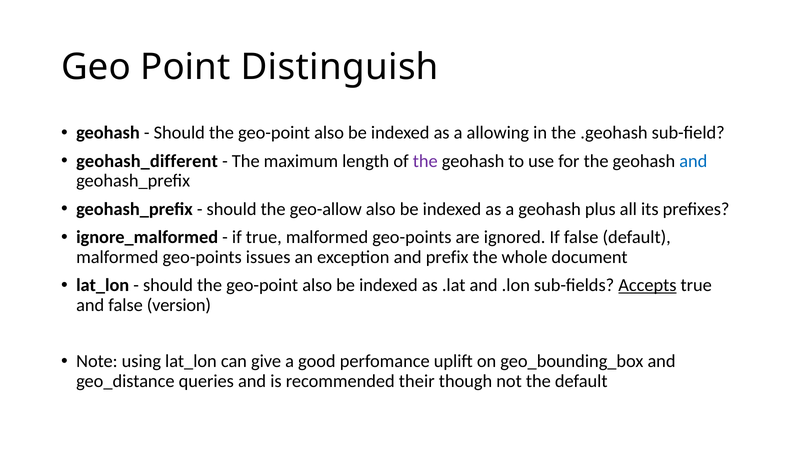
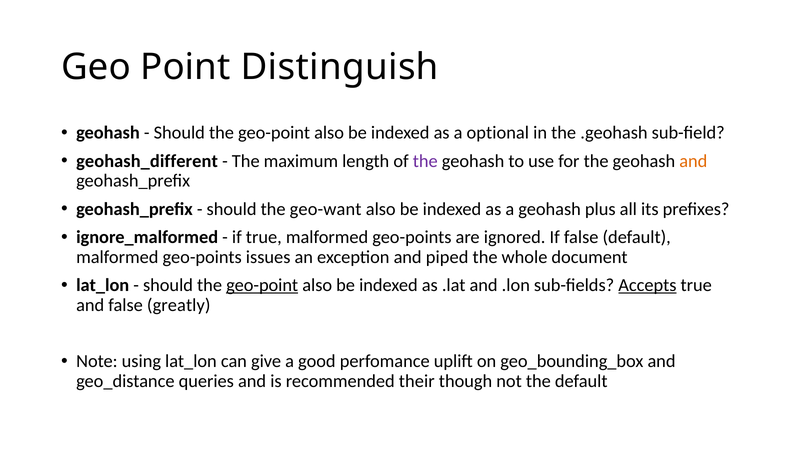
allowing: allowing -> optional (498, 133)
and colour: blue -> orange (693, 161)
geo-allow: geo-allow -> geo-want (326, 209)
prefix: prefix -> piped (447, 257)
geo-point underline: none -> present (262, 285)
version: version -> greatly (179, 305)
